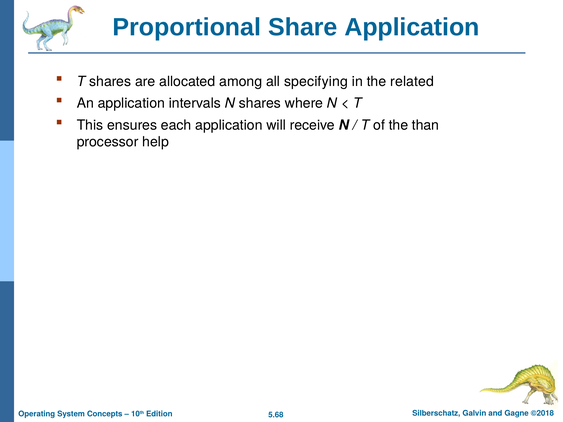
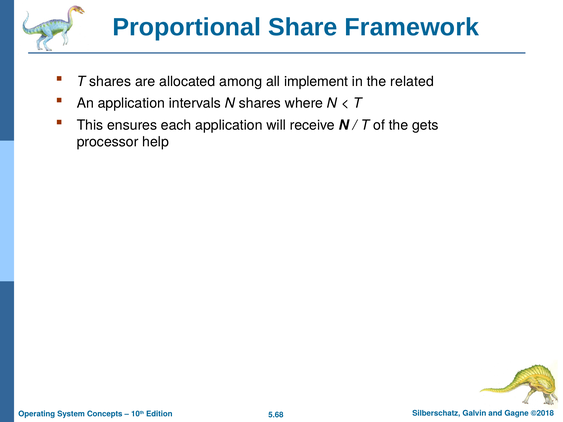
Share Application: Application -> Framework (412, 27)
specifying: specifying -> implement (316, 82)
than: than -> gets (425, 125)
